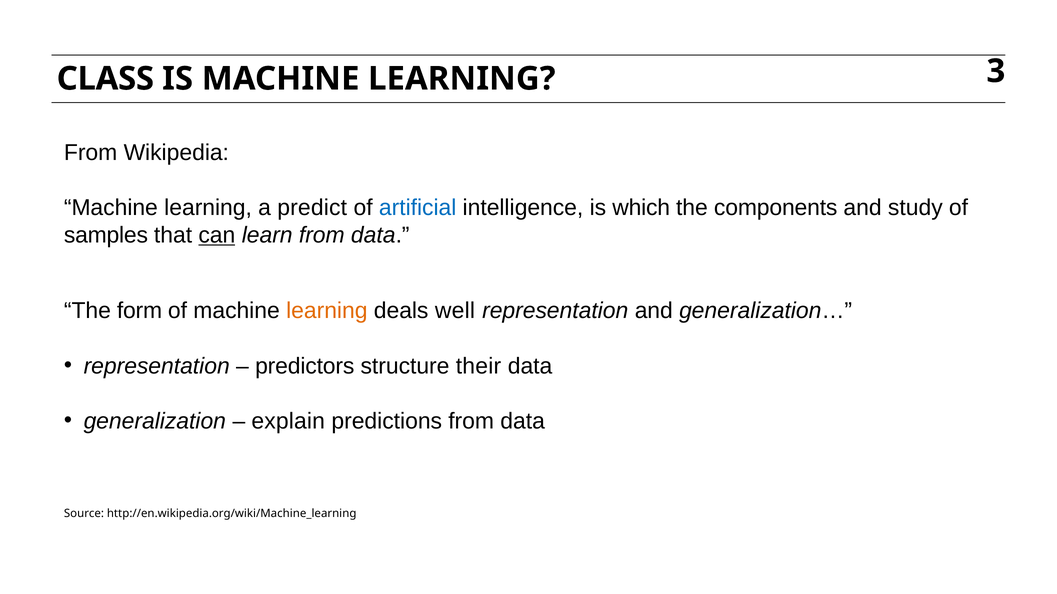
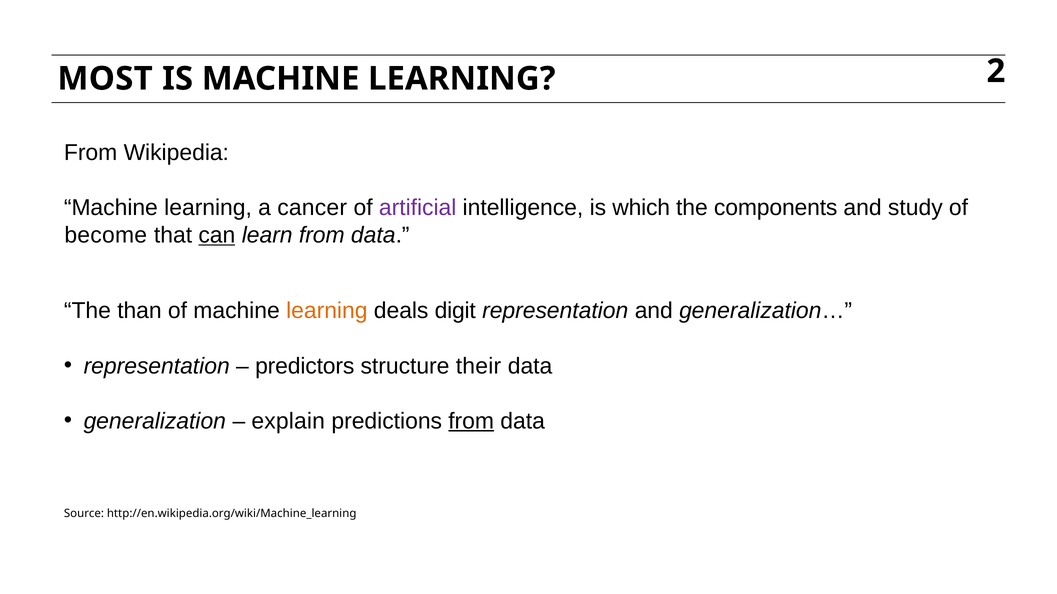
CLASS: CLASS -> MOST (105, 79)
3: 3 -> 2 (996, 71)
predict: predict -> cancer (312, 207)
artificial colour: blue -> purple (418, 207)
samples: samples -> become (106, 235)
form: form -> than (139, 311)
well: well -> digit (455, 311)
from underline: none -> present (471, 421)
